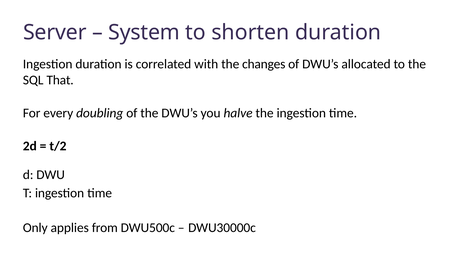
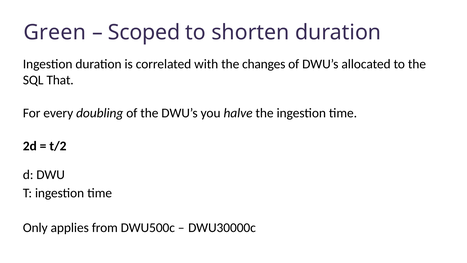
Server: Server -> Green (55, 32)
System: System -> Scoped (144, 32)
